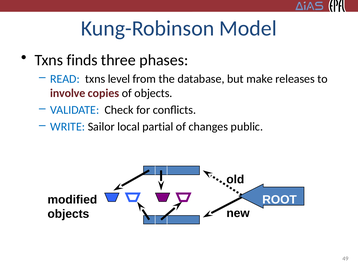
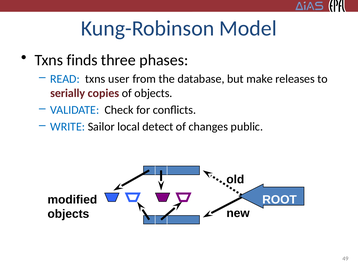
level: level -> user (119, 79)
involve: involve -> serially (68, 93)
partial: partial -> detect (158, 127)
